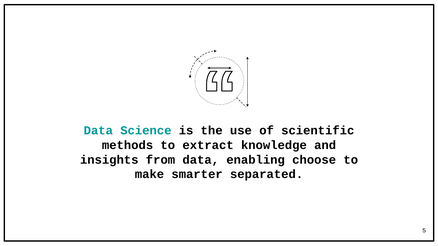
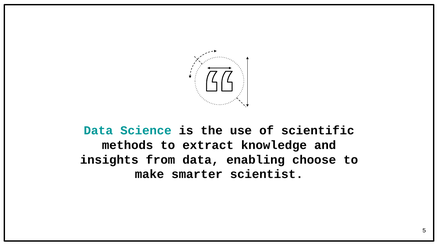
separated: separated -> scientist (267, 175)
